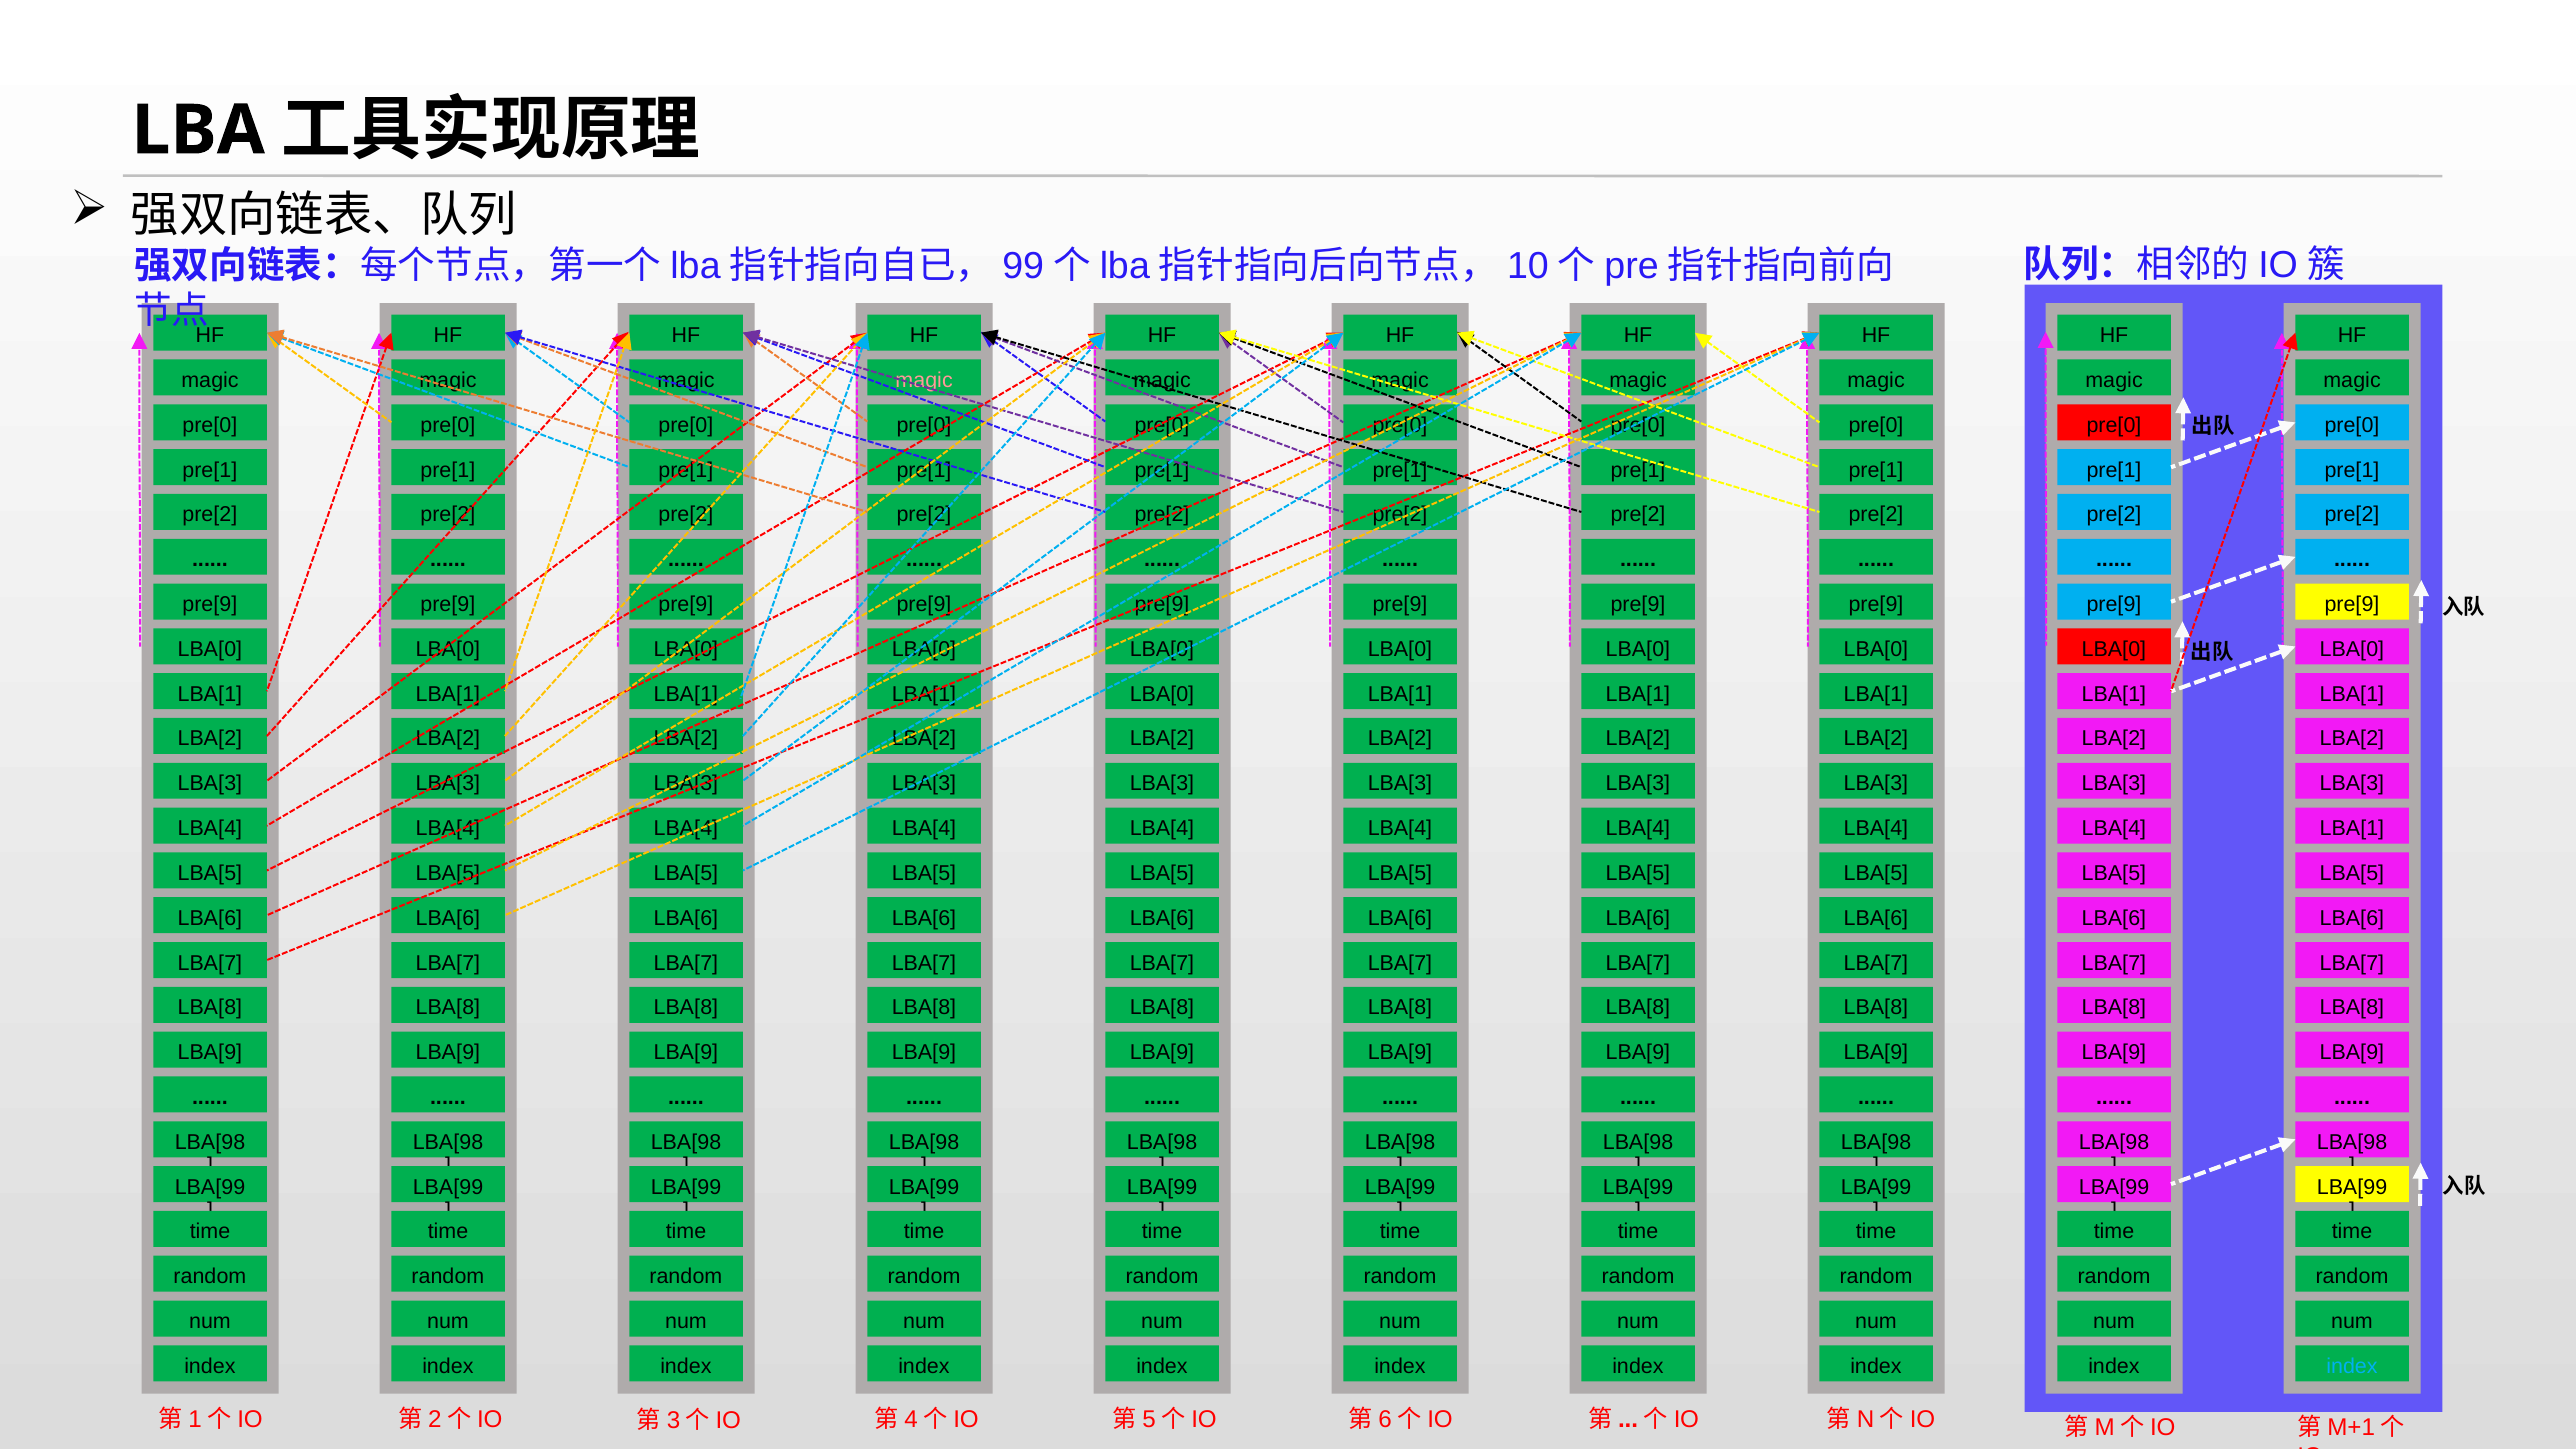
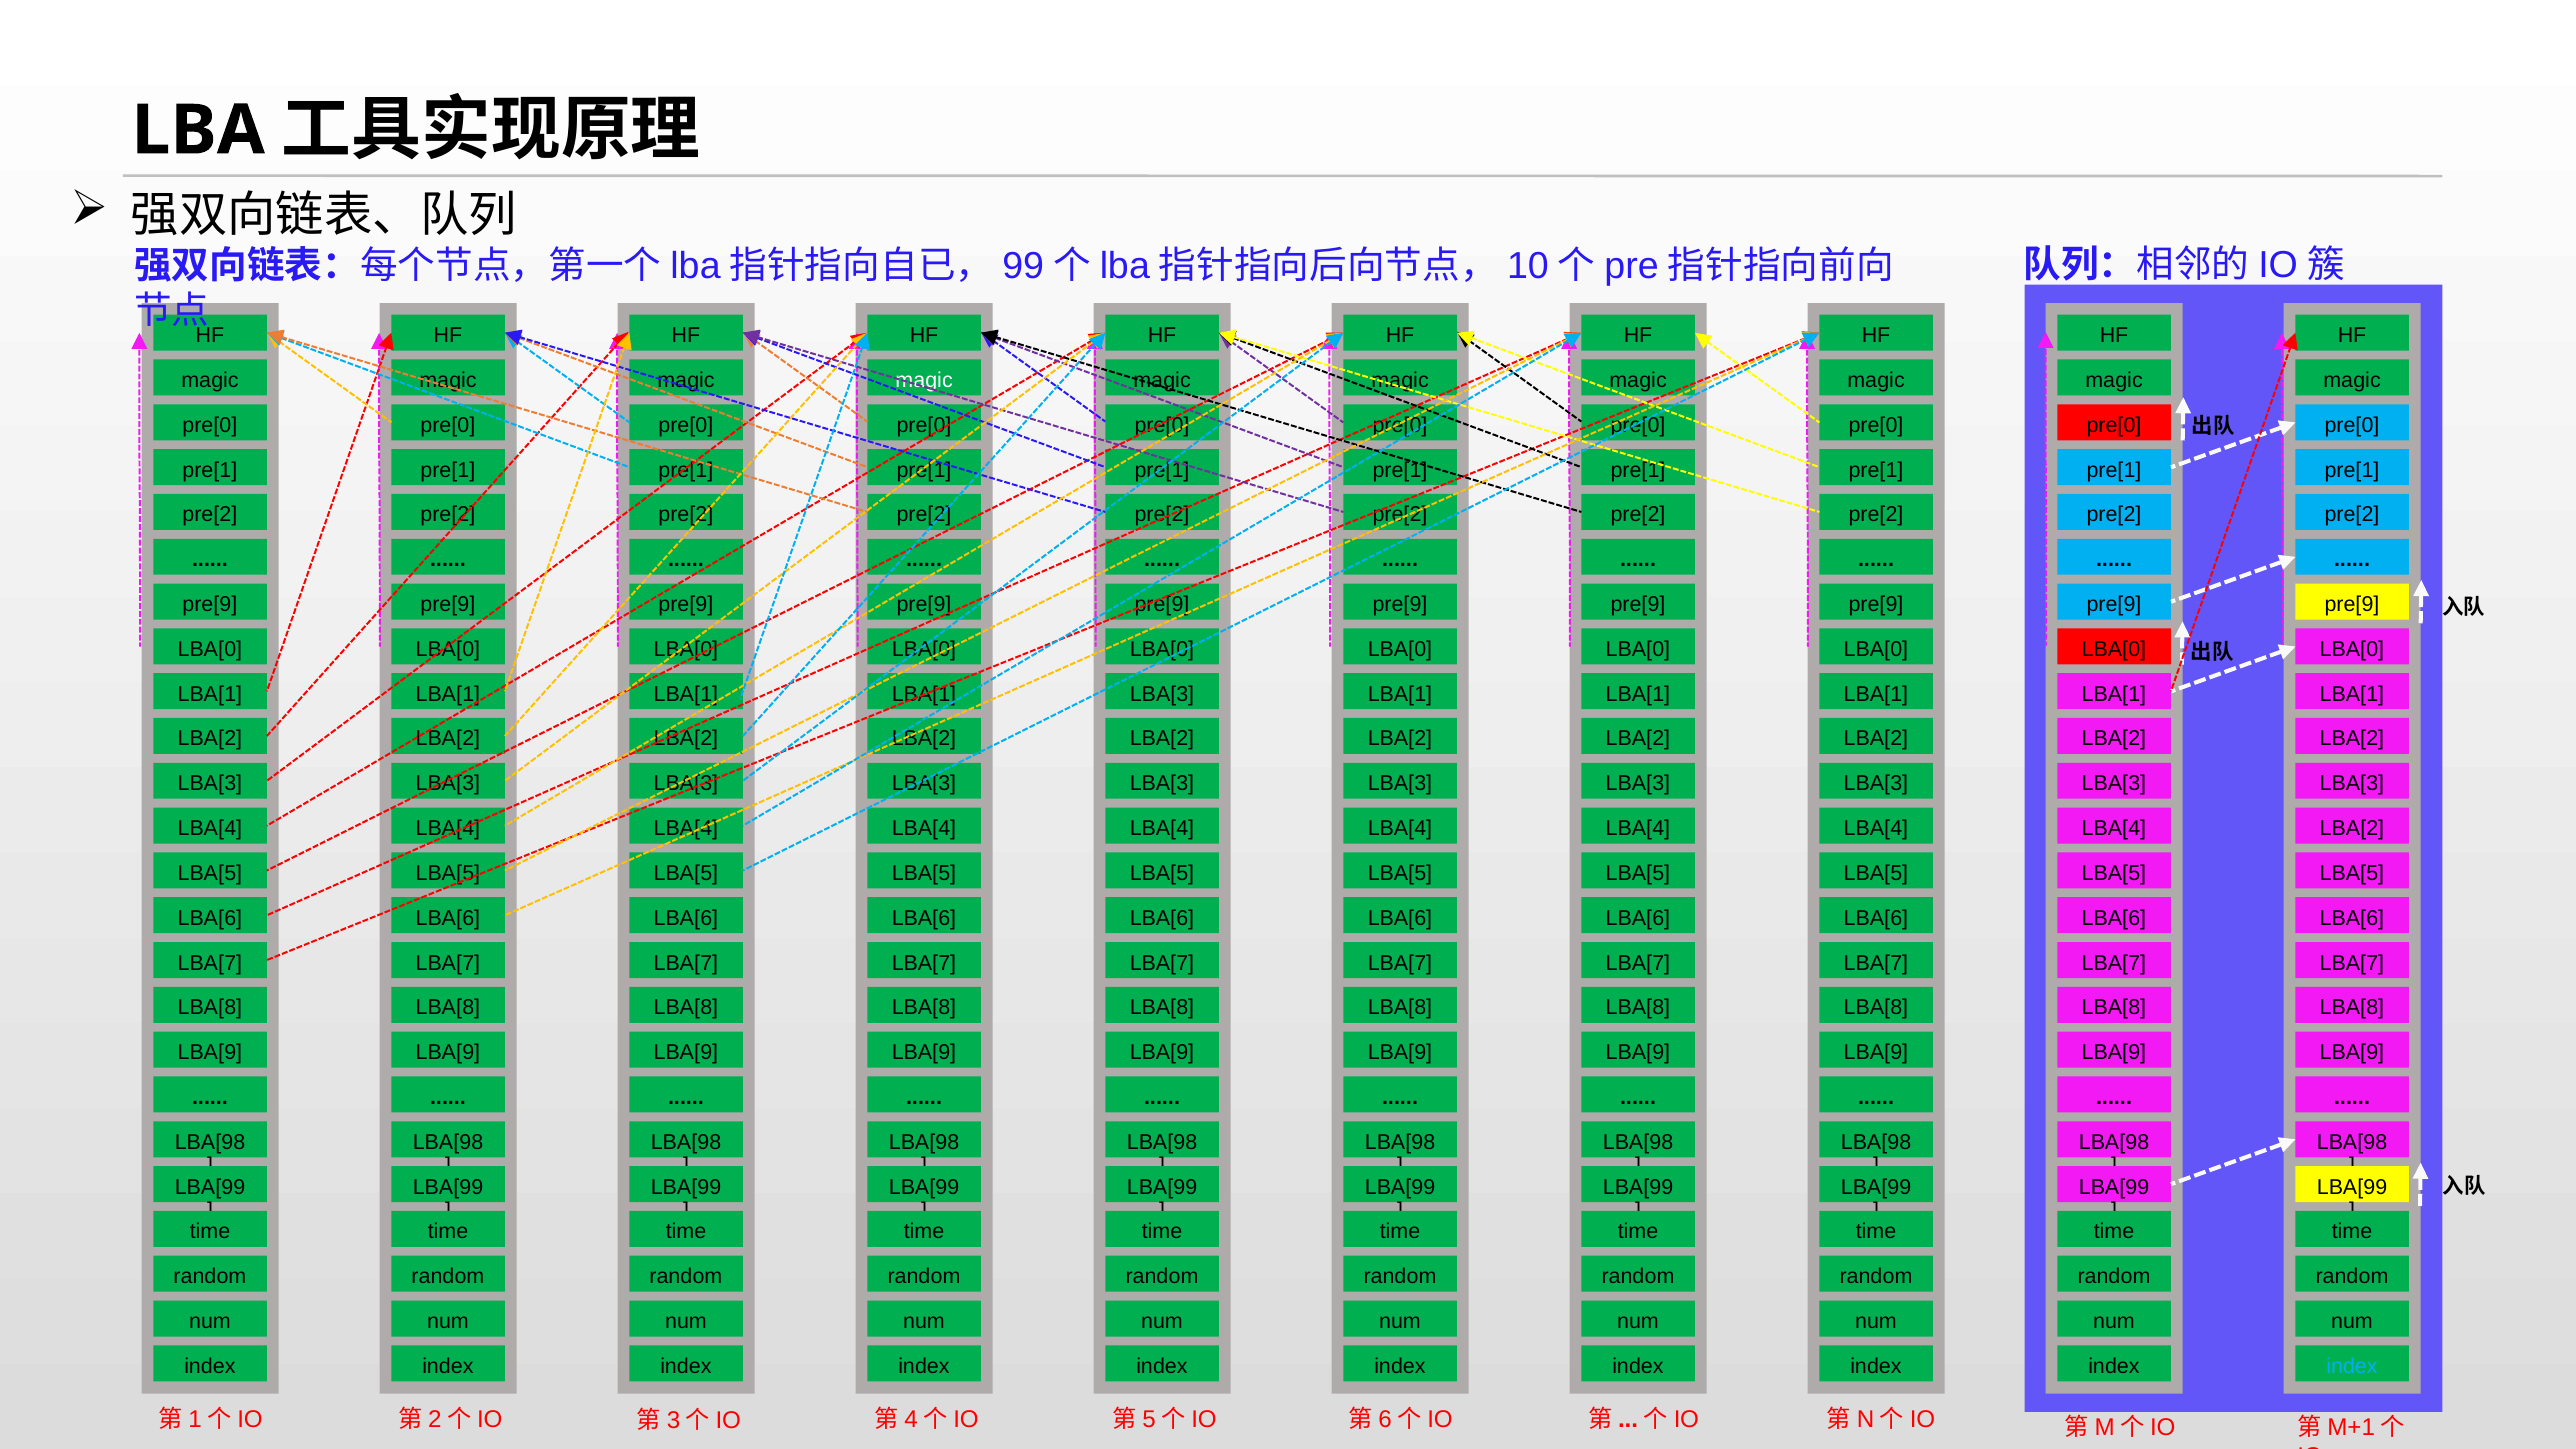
magic colour: pink -> white (924, 380)
LBA[0: LBA[0 -> LBA[3 (1162, 694)
LBA[1: LBA[1 -> LBA[2 (2352, 829)
